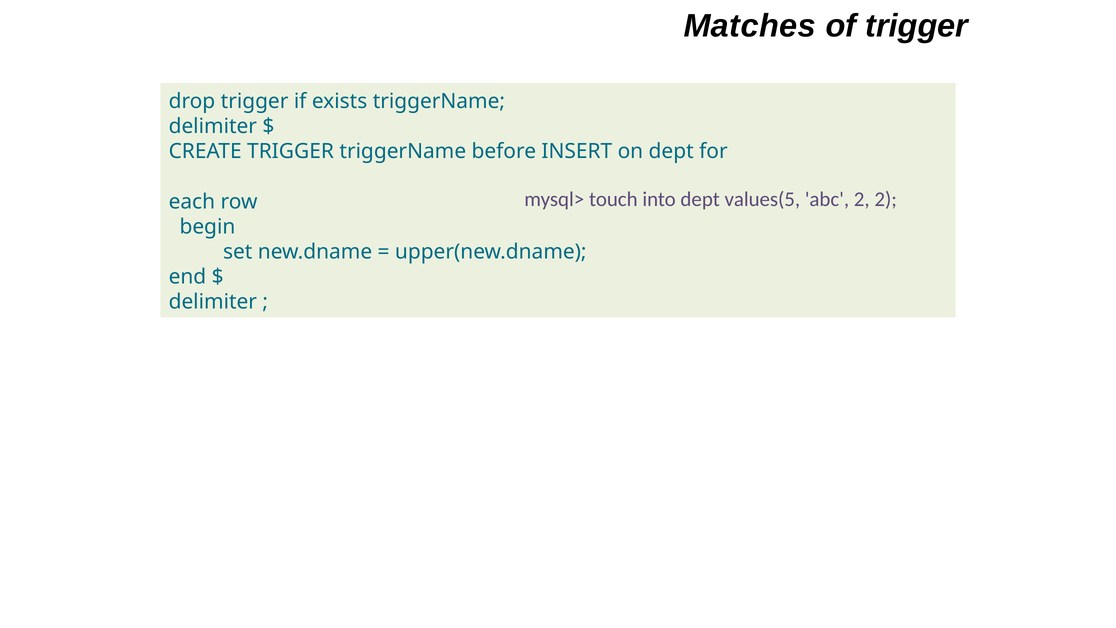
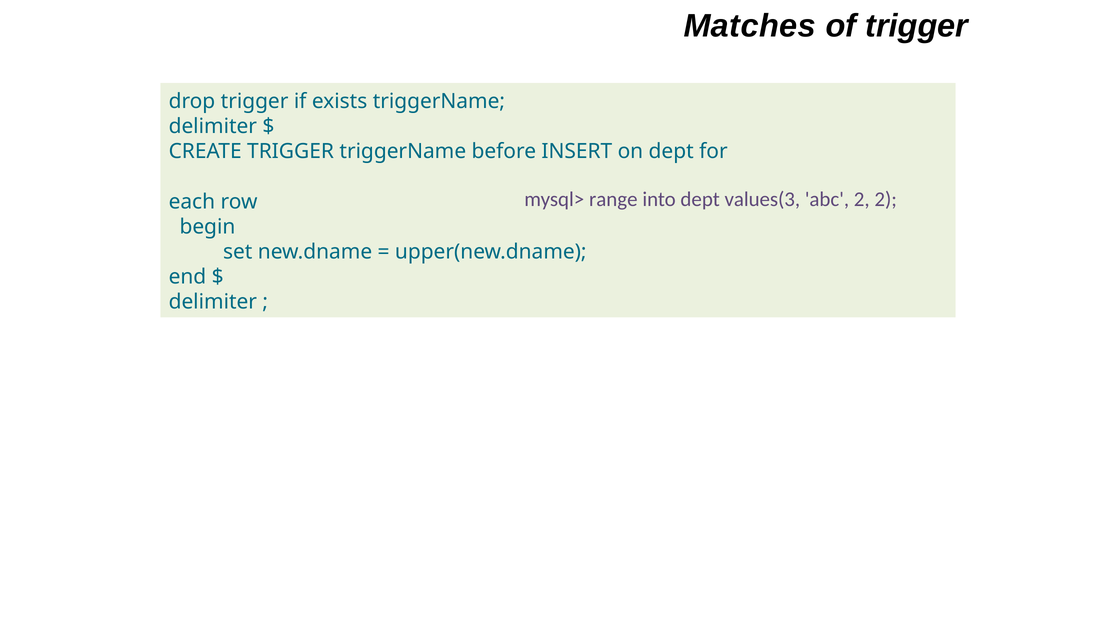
touch: touch -> range (613, 199)
values(5: values(5 -> values(3 (762, 199)
